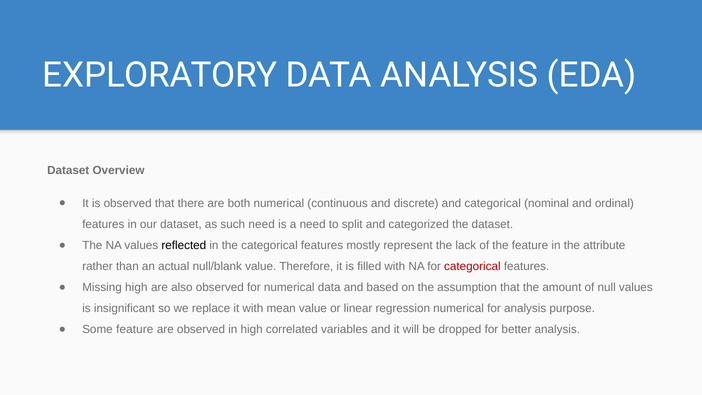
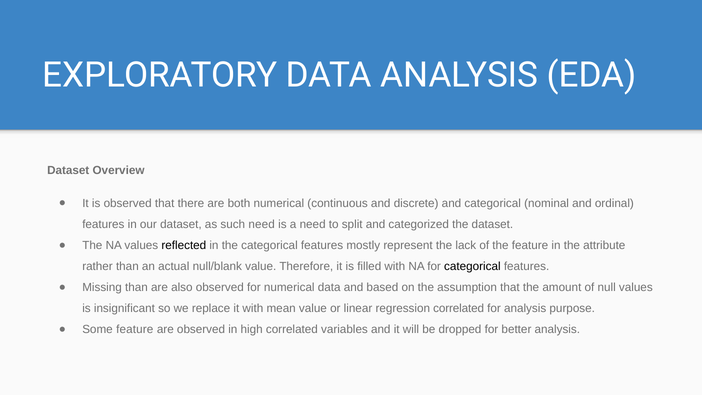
categorical colour: red -> black (472, 266)
Missing high: high -> than (136, 287)
regression numerical: numerical -> correlated (459, 308)
